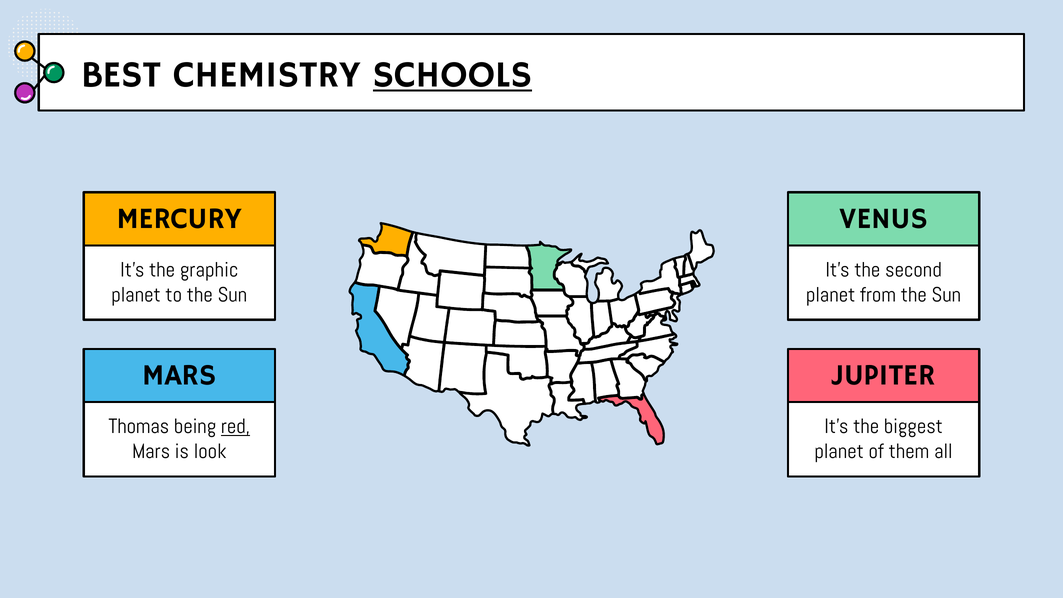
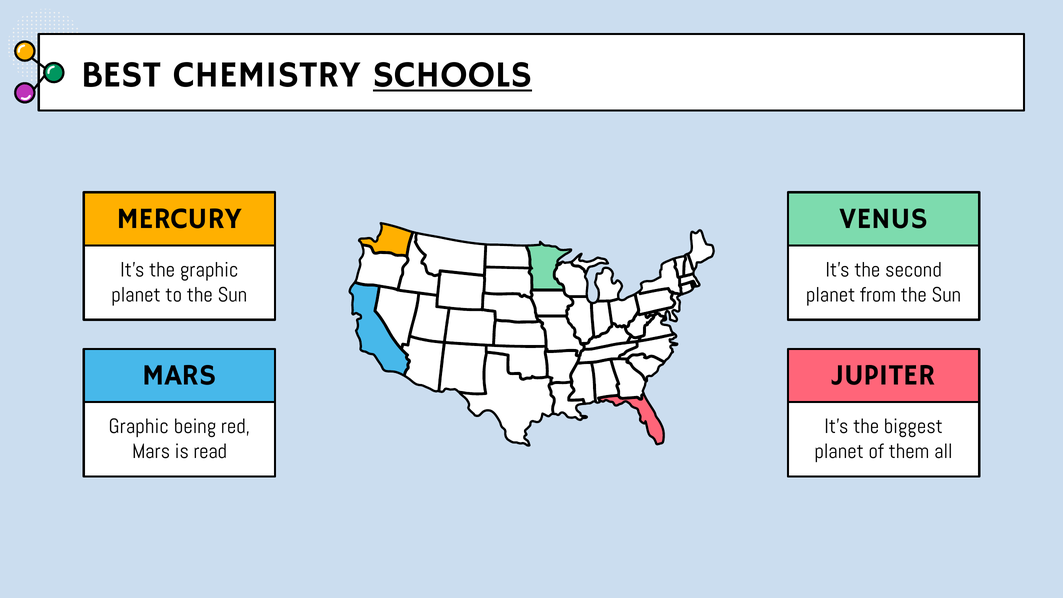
Thomas: Thomas -> Graphic (139, 427)
red underline: present -> none (236, 427)
look: look -> read (210, 451)
